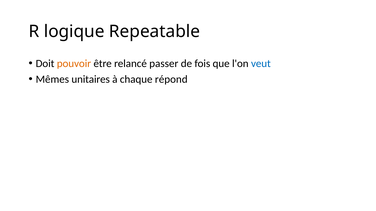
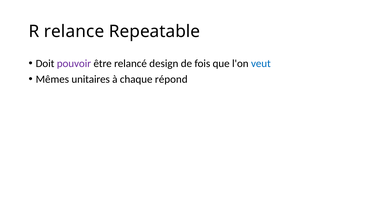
logique: logique -> relance (74, 32)
pouvoir colour: orange -> purple (74, 64)
passer: passer -> design (164, 64)
